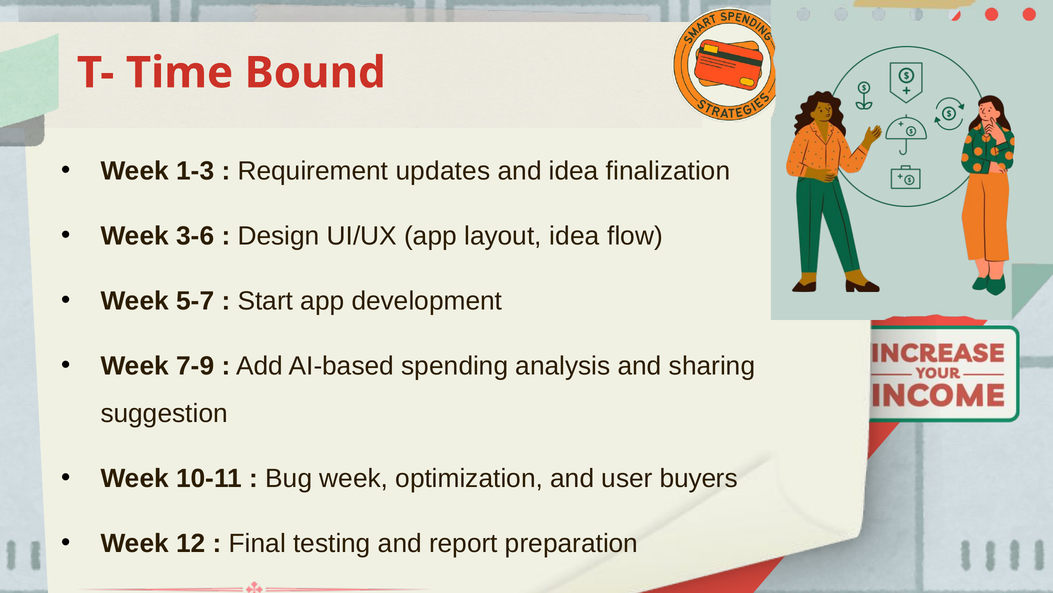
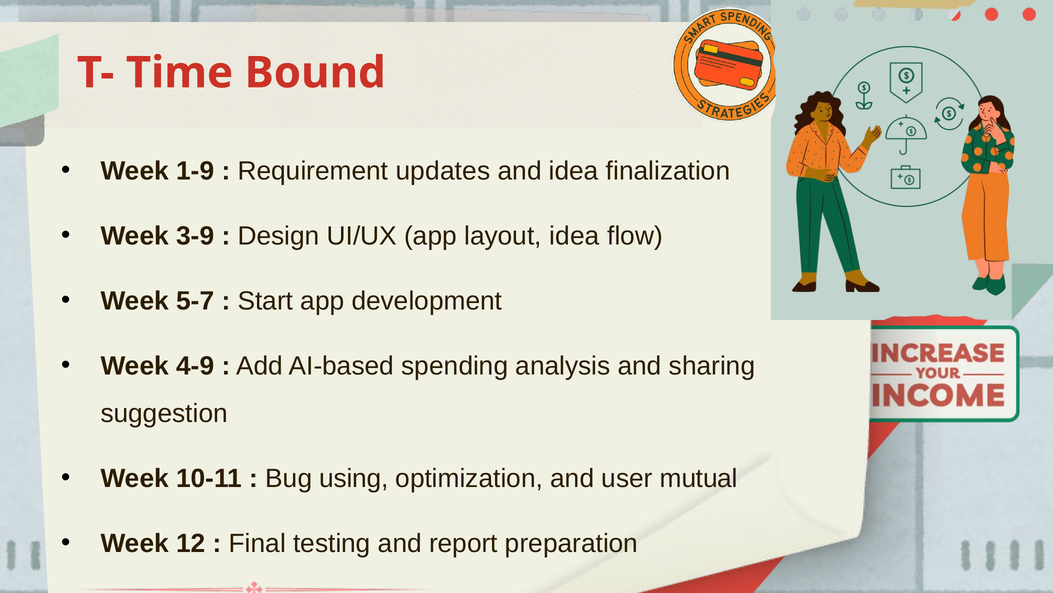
1-3: 1-3 -> 1-9 (195, 171)
3-6: 3-6 -> 3-9 (195, 236)
7-9: 7-9 -> 4-9 (195, 366)
Bug week: week -> using (354, 478)
buyers: buyers -> mutual (699, 478)
